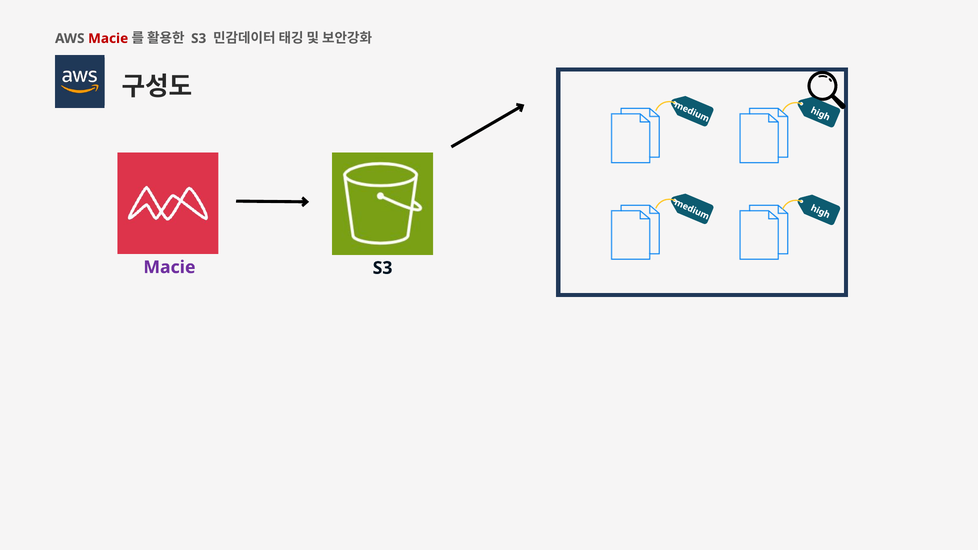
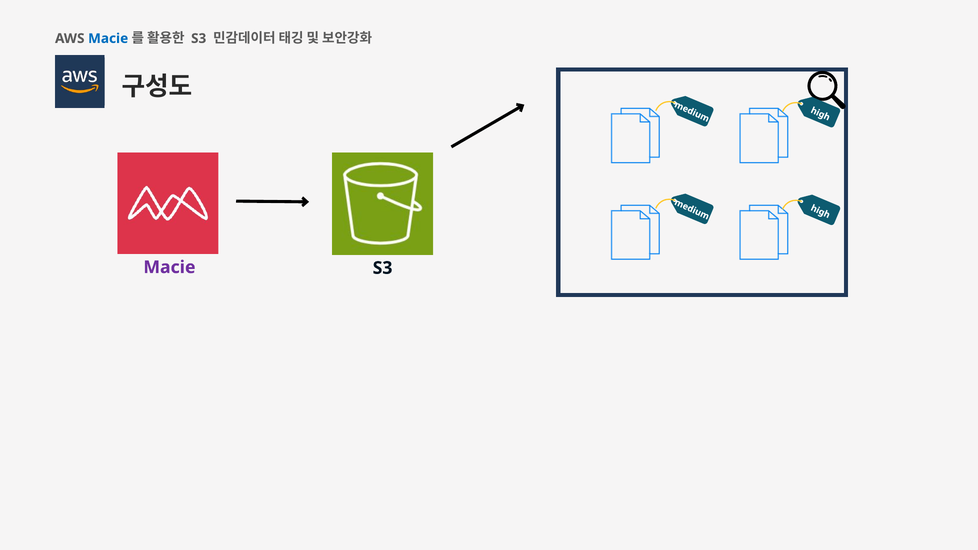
Macie colour: red -> blue (108, 38)
